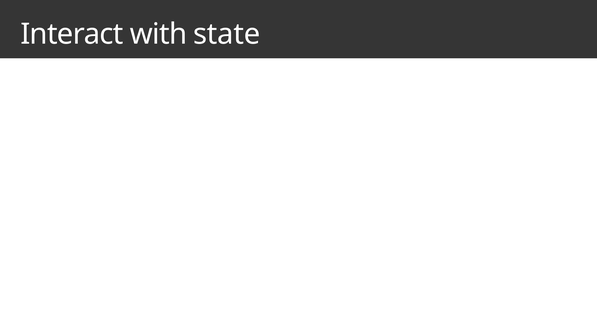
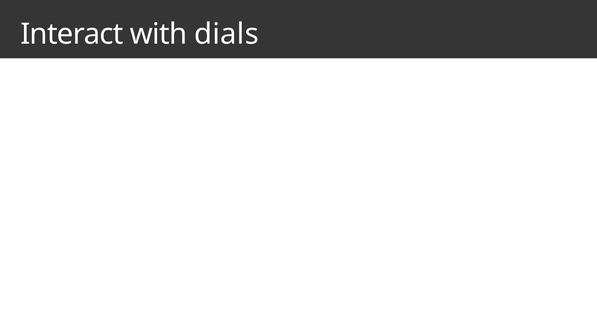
state: state -> dials (226, 34)
